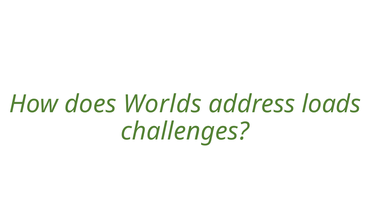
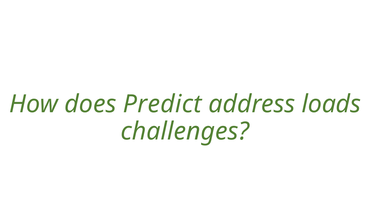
Worlds: Worlds -> Predict (162, 104)
